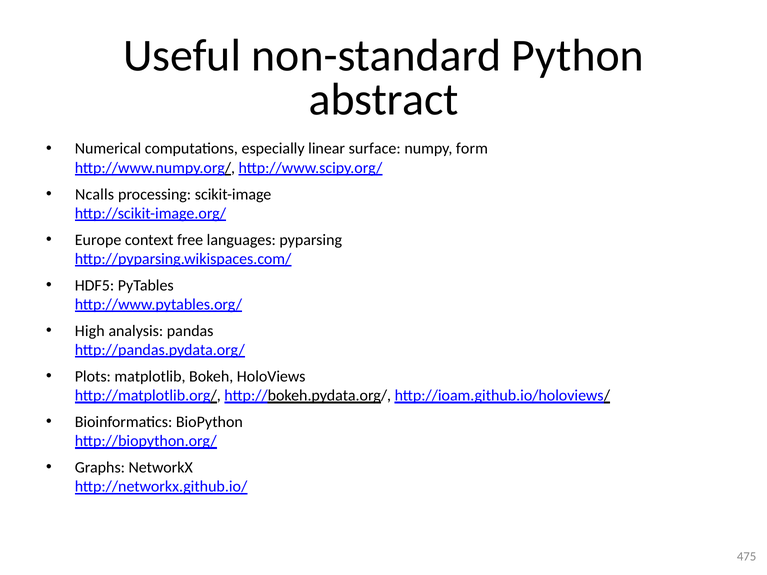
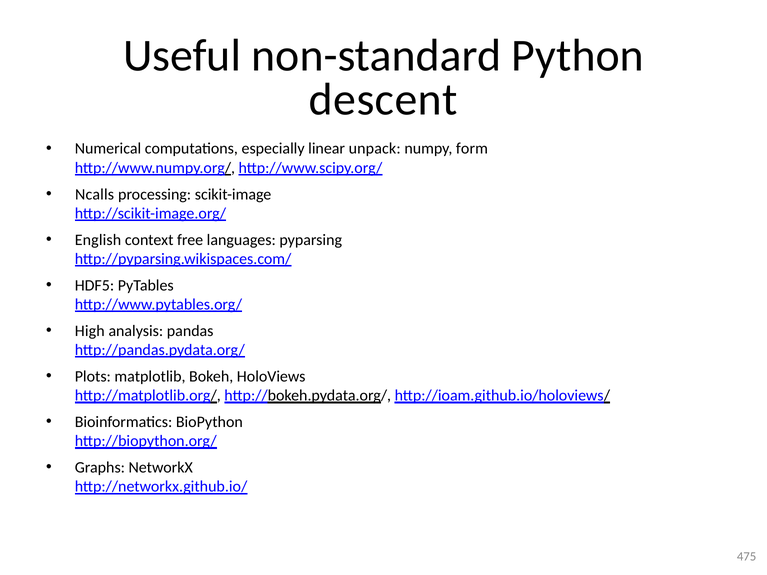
abstract: abstract -> descent (383, 100)
surface: surface -> unpack (375, 149)
Europe: Europe -> English (98, 240)
